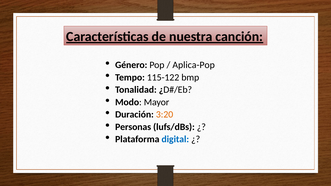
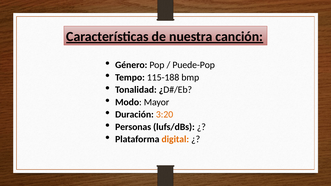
Aplica-Pop: Aplica-Pop -> Puede-Pop (194, 65)
115-122: 115-122 -> 115-188 (163, 77)
digital colour: blue -> orange (175, 139)
